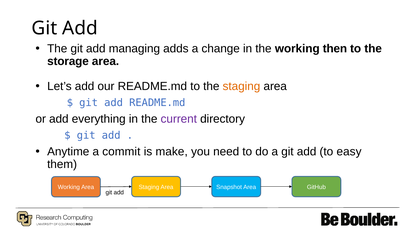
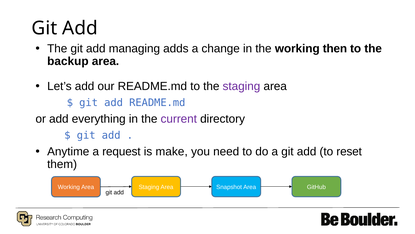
storage: storage -> backup (68, 61)
staging colour: orange -> purple (241, 86)
commit: commit -> request (121, 151)
easy: easy -> reset (349, 151)
